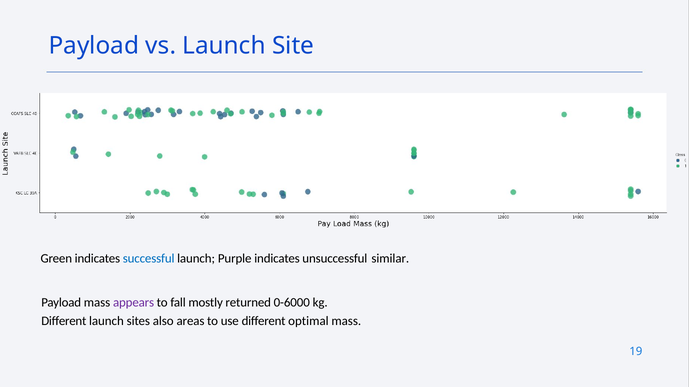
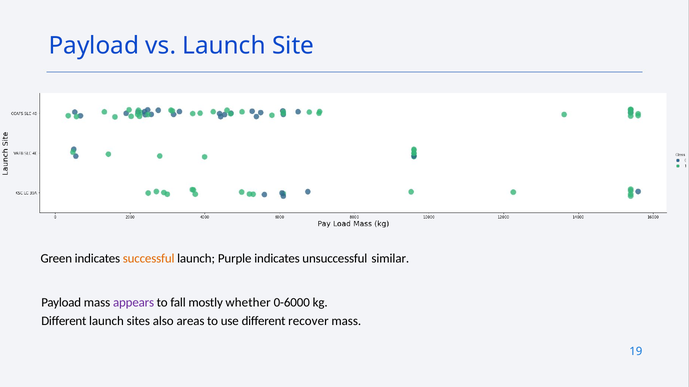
successful colour: blue -> orange (149, 259)
returned: returned -> whether (248, 303)
optimal: optimal -> recover (308, 322)
